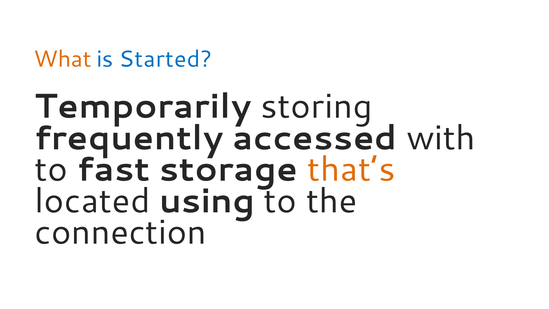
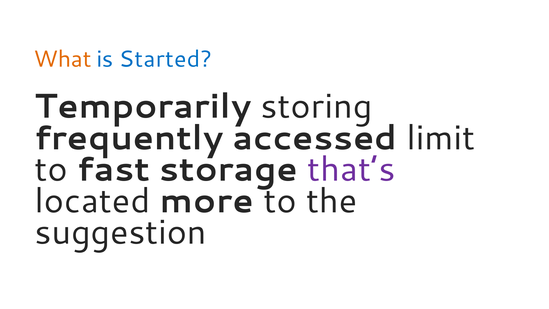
with: with -> limit (441, 138)
that’s colour: orange -> purple (351, 170)
using: using -> more (207, 201)
connection: connection -> suggestion (121, 232)
